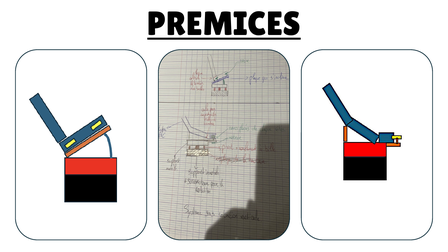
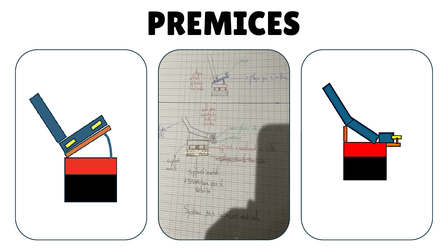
PREMICES underline: present -> none (224, 24)
